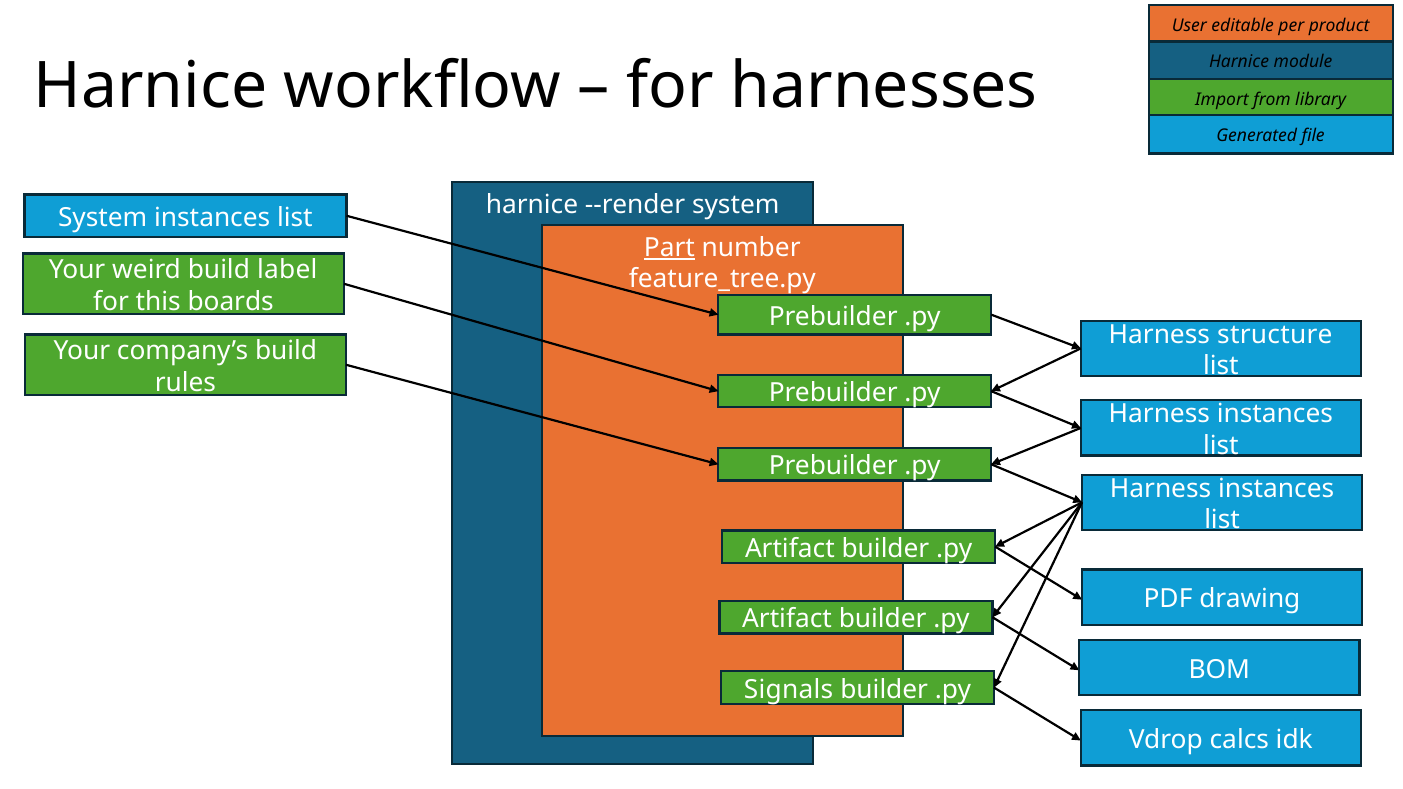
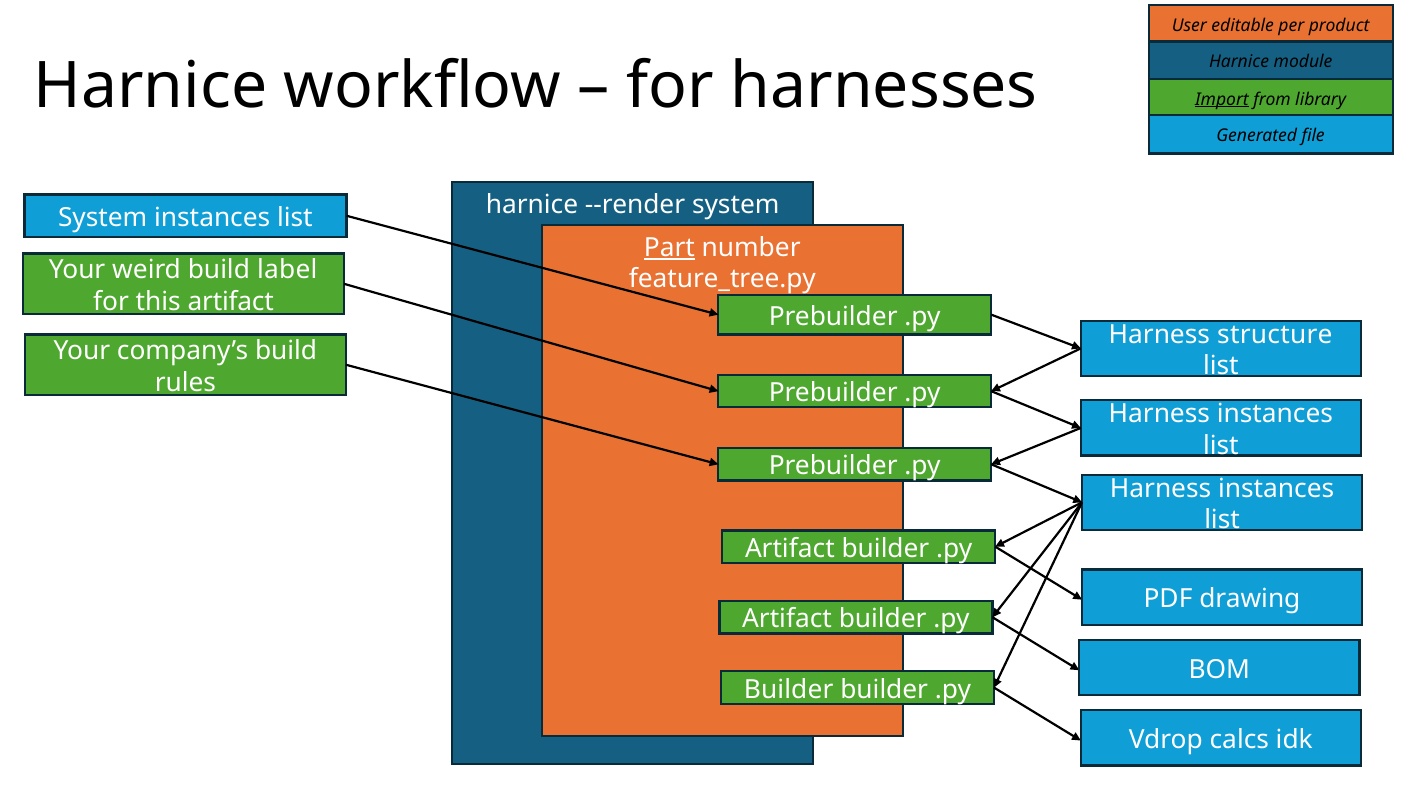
Import underline: none -> present (1222, 99)
this boards: boards -> artifact (231, 302)
Signals: Signals -> Builder (789, 690)
